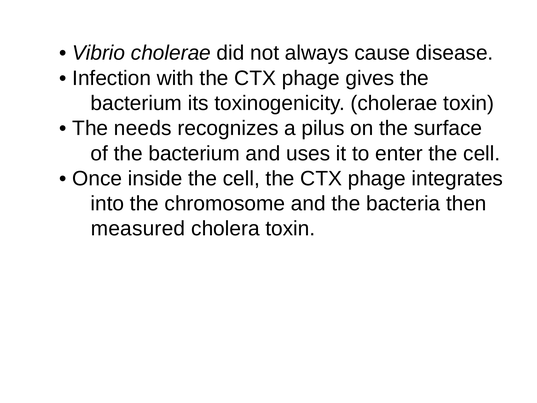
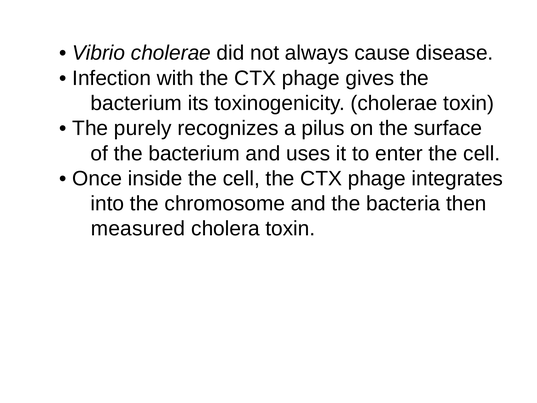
needs: needs -> purely (143, 128)
